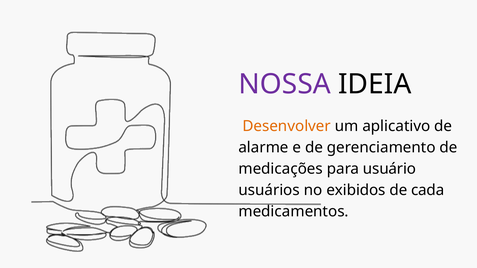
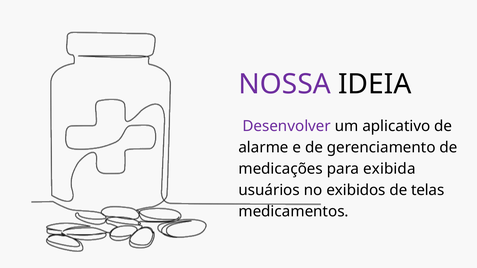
Desenvolver colour: orange -> purple (287, 126)
usuário: usuário -> exibida (389, 169)
cada: cada -> telas (428, 190)
